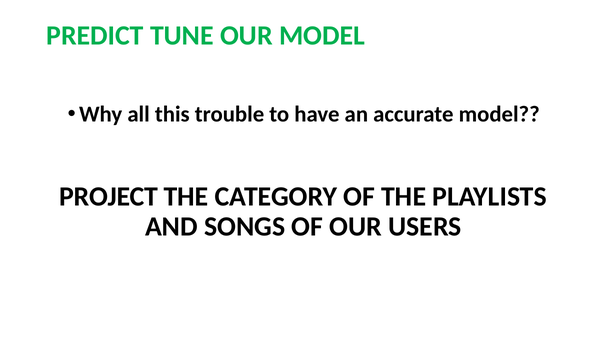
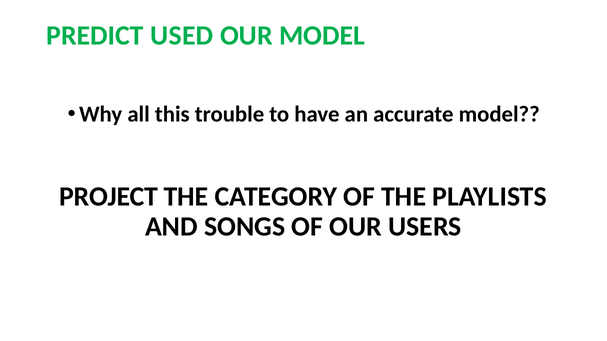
TUNE: TUNE -> USED (182, 36)
